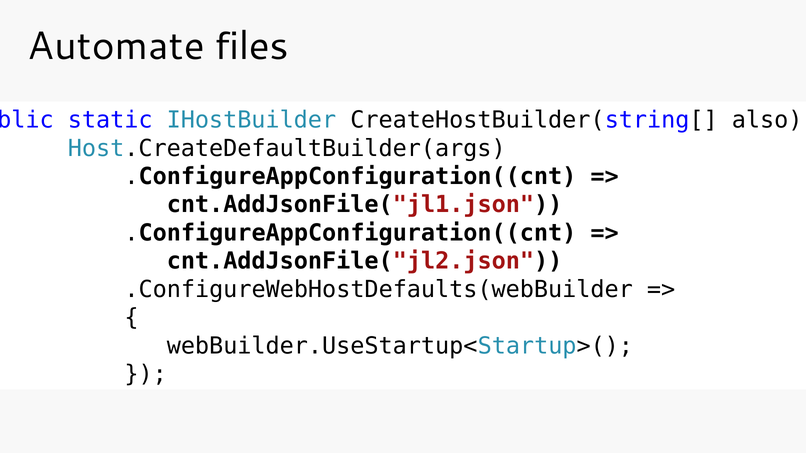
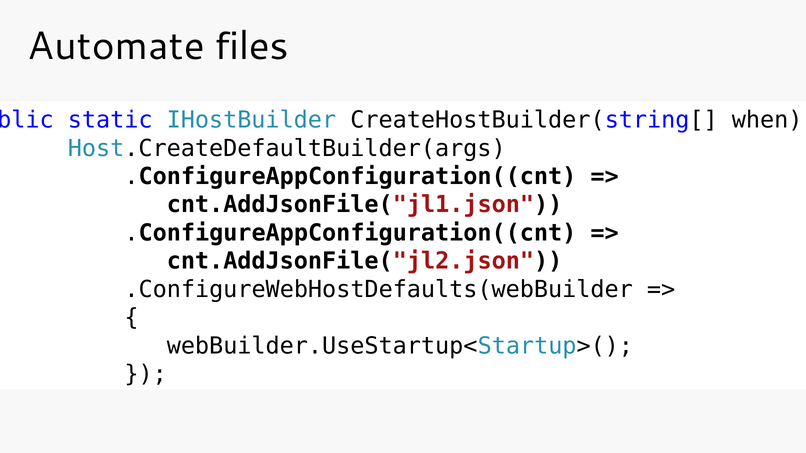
also: also -> when (767, 120)
